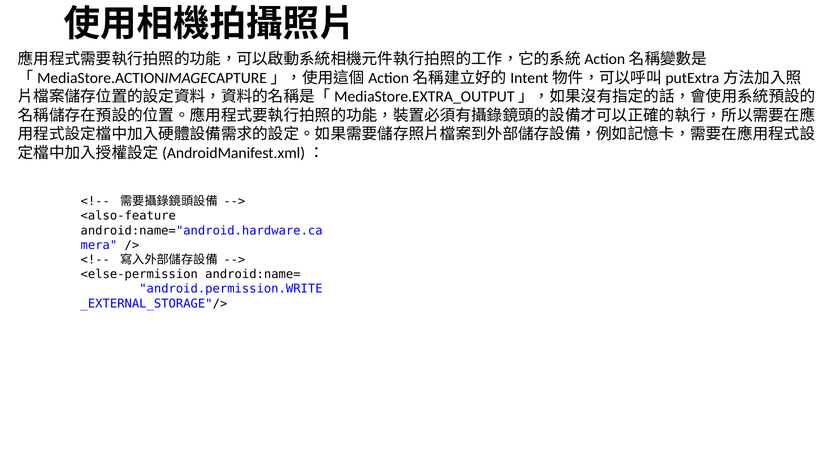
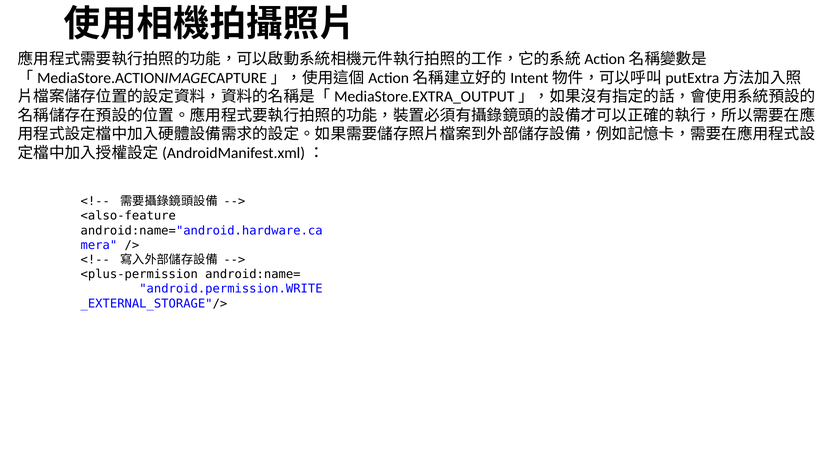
<else-permission: <else-permission -> <plus-permission (139, 274)
